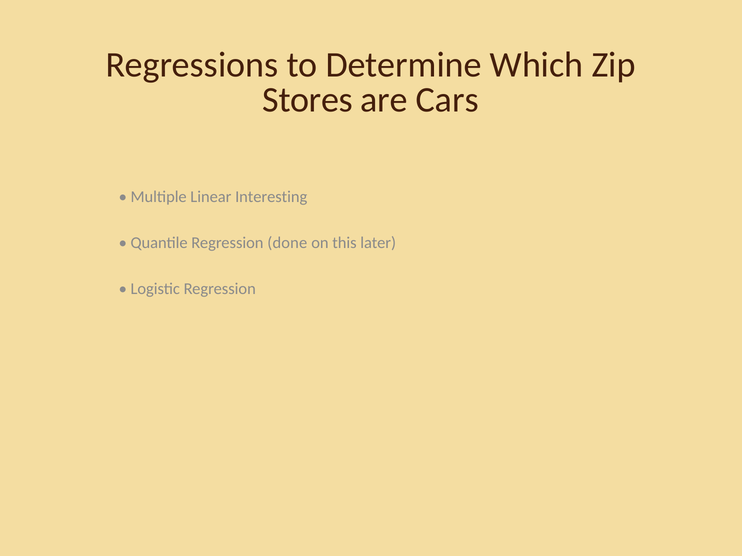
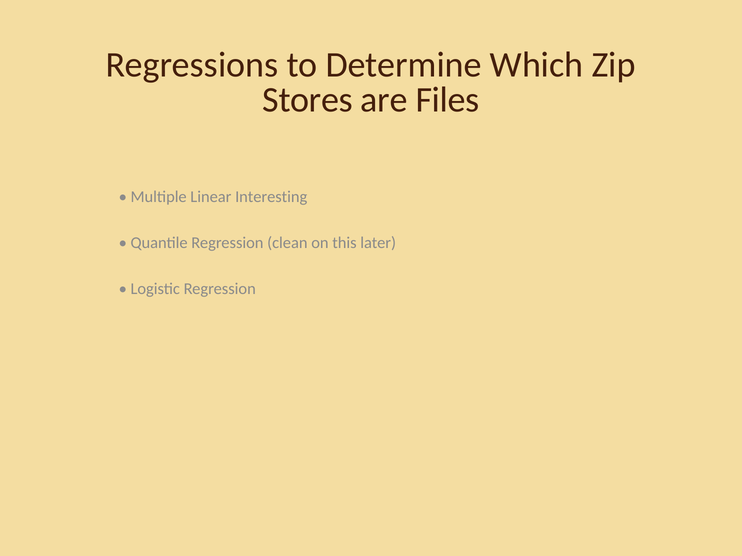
Cars: Cars -> Files (447, 100)
done: done -> clean (287, 243)
